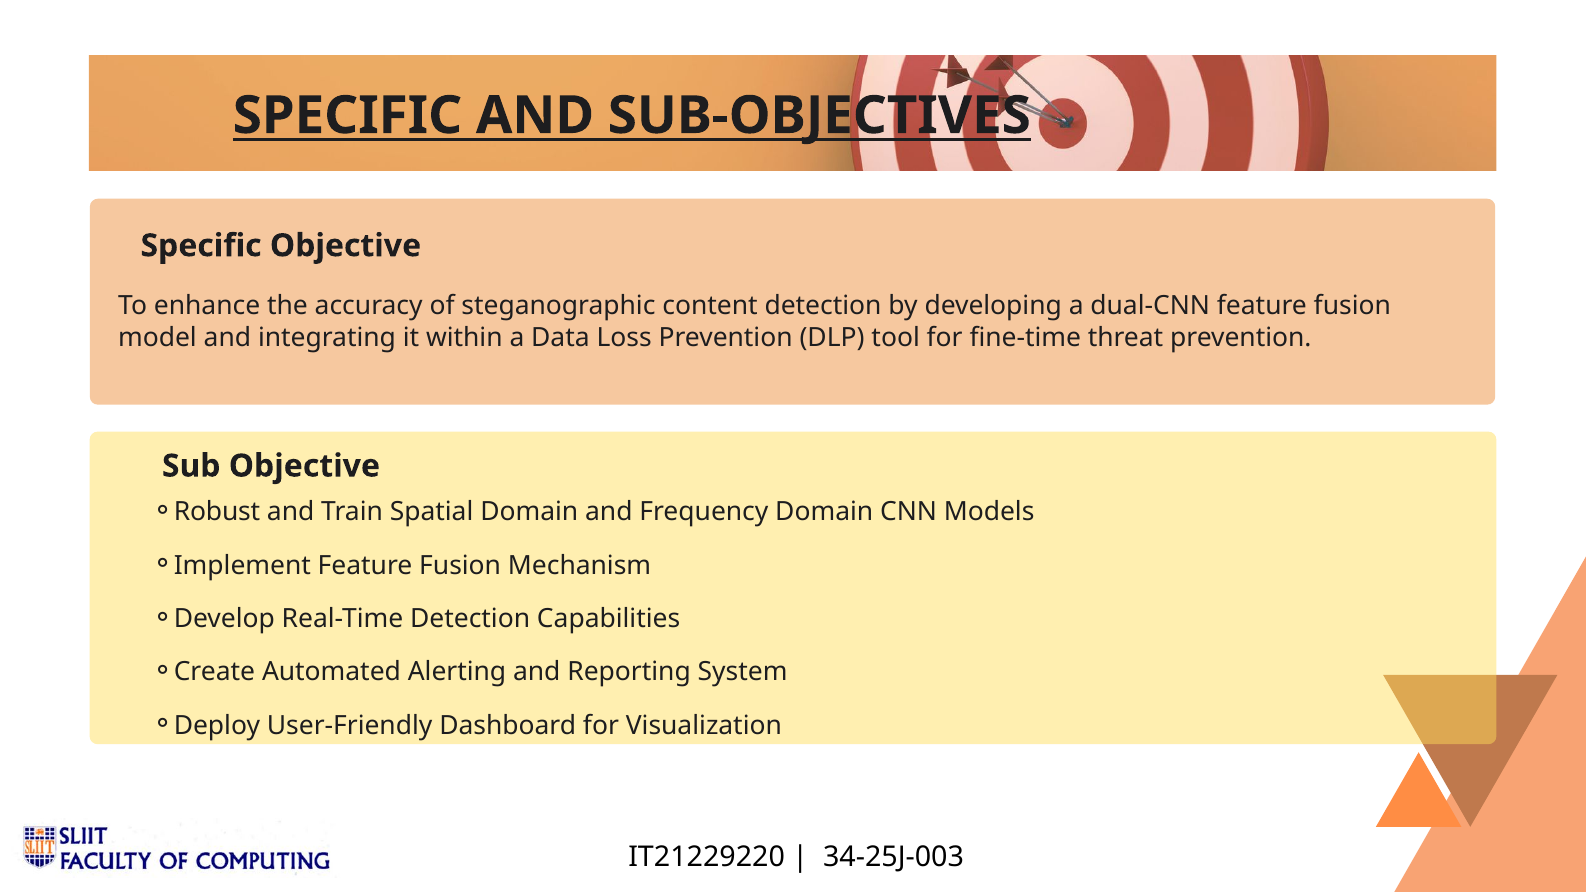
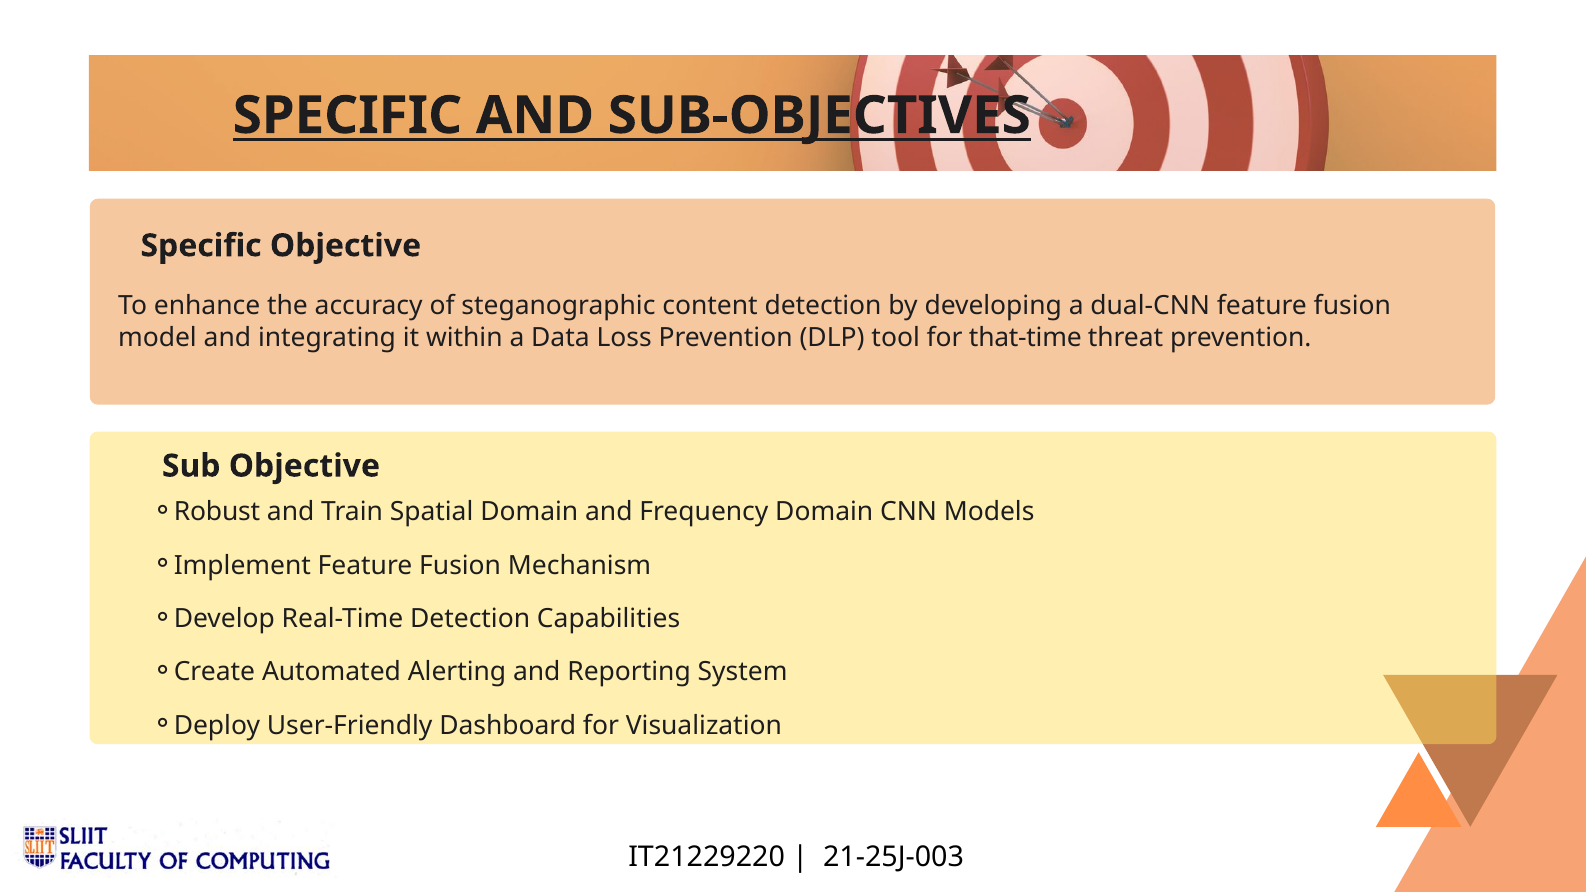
fine-time: fine-time -> that-time (1025, 337)
34-25J-003: 34-25J-003 -> 21-25J-003 (894, 857)
